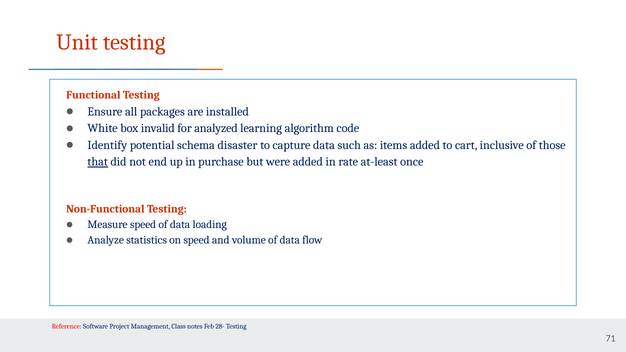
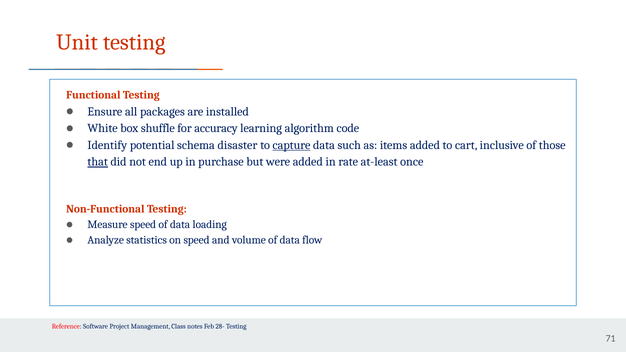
invalid: invalid -> shuffle (158, 128)
analyzed: analyzed -> accuracy (216, 128)
capture underline: none -> present (292, 145)
